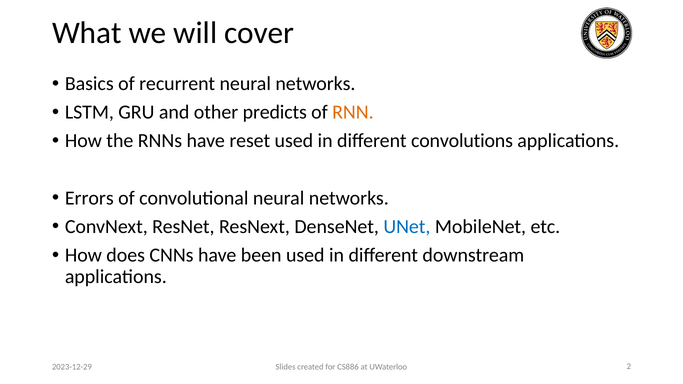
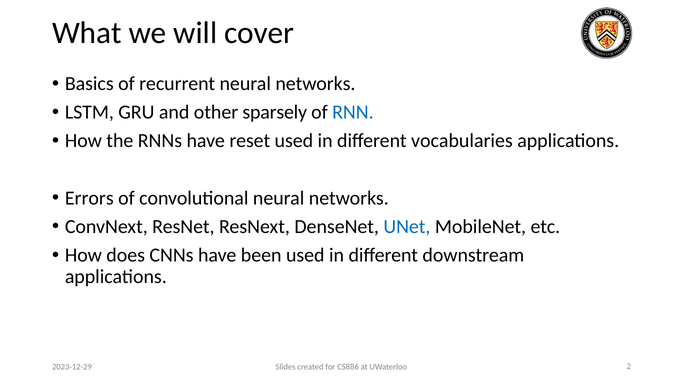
predicts: predicts -> sparsely (275, 112)
RNN colour: orange -> blue (353, 112)
convolutions: convolutions -> vocabularies (462, 141)
